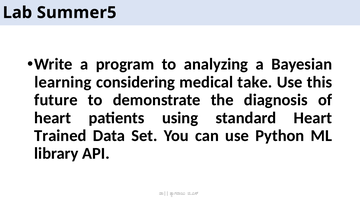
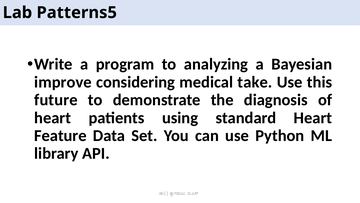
Summer5: Summer5 -> Patterns5 (77, 13)
learning: learning -> improve (63, 82)
Trained: Trained -> Feature (60, 135)
